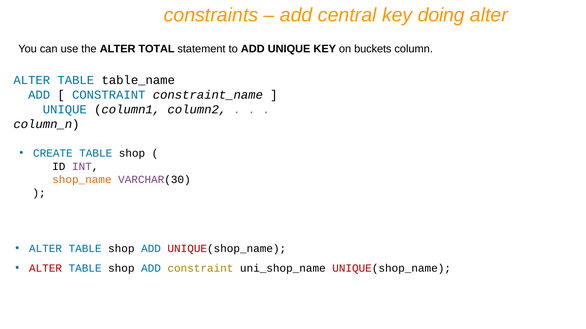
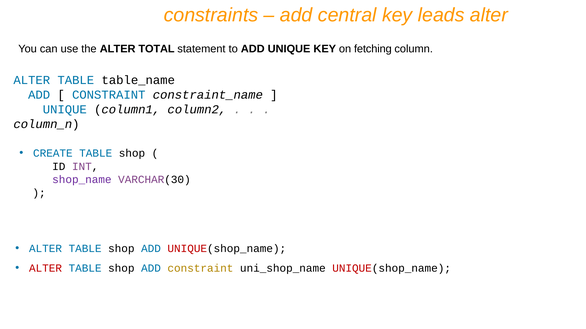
doing: doing -> leads (441, 15)
buckets: buckets -> fetching (373, 49)
shop_name colour: orange -> purple (82, 180)
